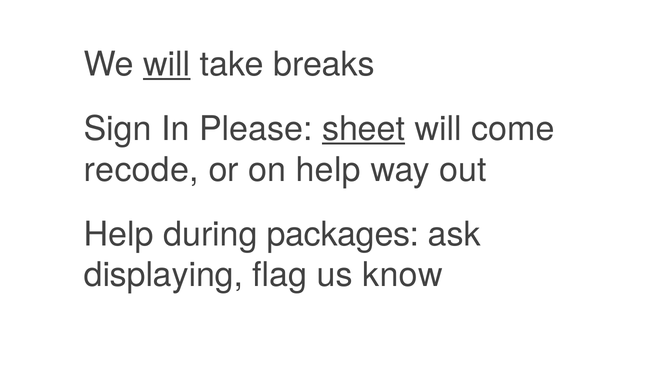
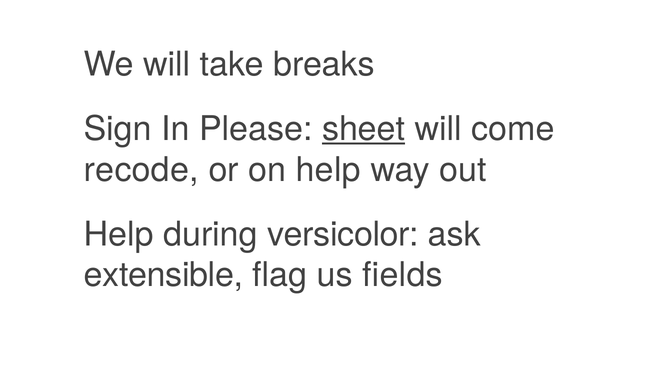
will underline: present -> none (167, 65)
packages: packages -> versicolor (343, 234)
displaying: displaying -> extensible (163, 275)
know: know -> fields (403, 275)
